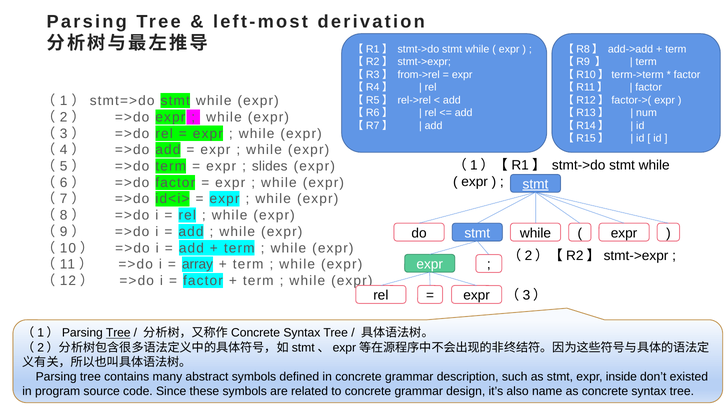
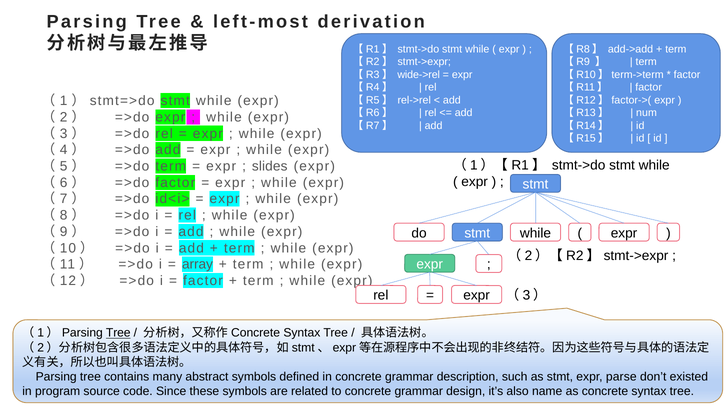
from->rel: from->rel -> wide->rel (419, 75)
stmt underline: present -> none (535, 185)
inside: inside -> parse (621, 377)
